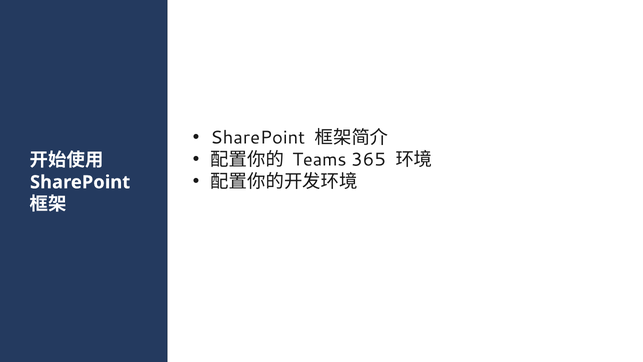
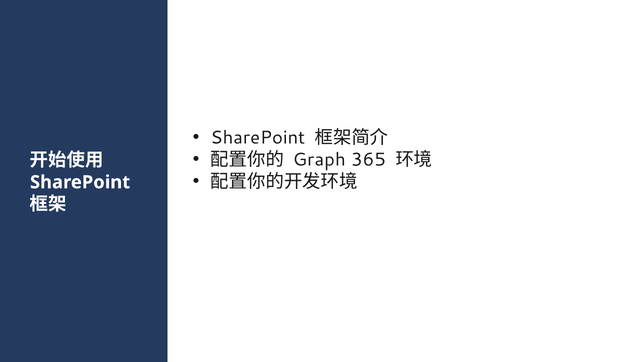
Teams: Teams -> Graph (319, 160)
